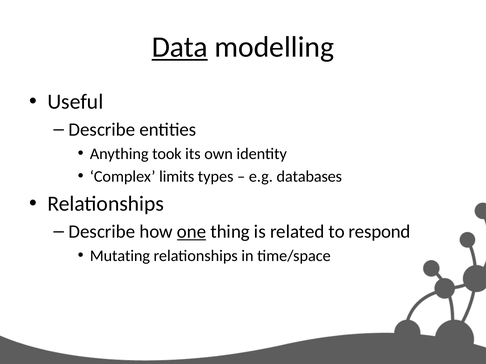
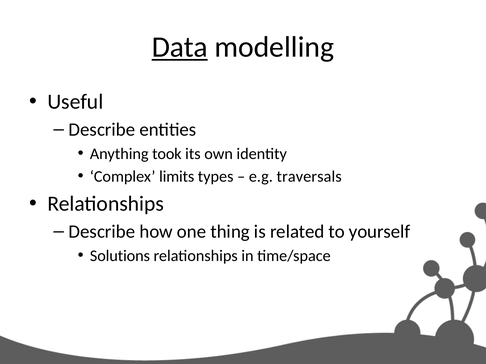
databases: databases -> traversals (309, 177)
one underline: present -> none (192, 232)
respond: respond -> yourself (380, 232)
Mutating: Mutating -> Solutions (120, 256)
